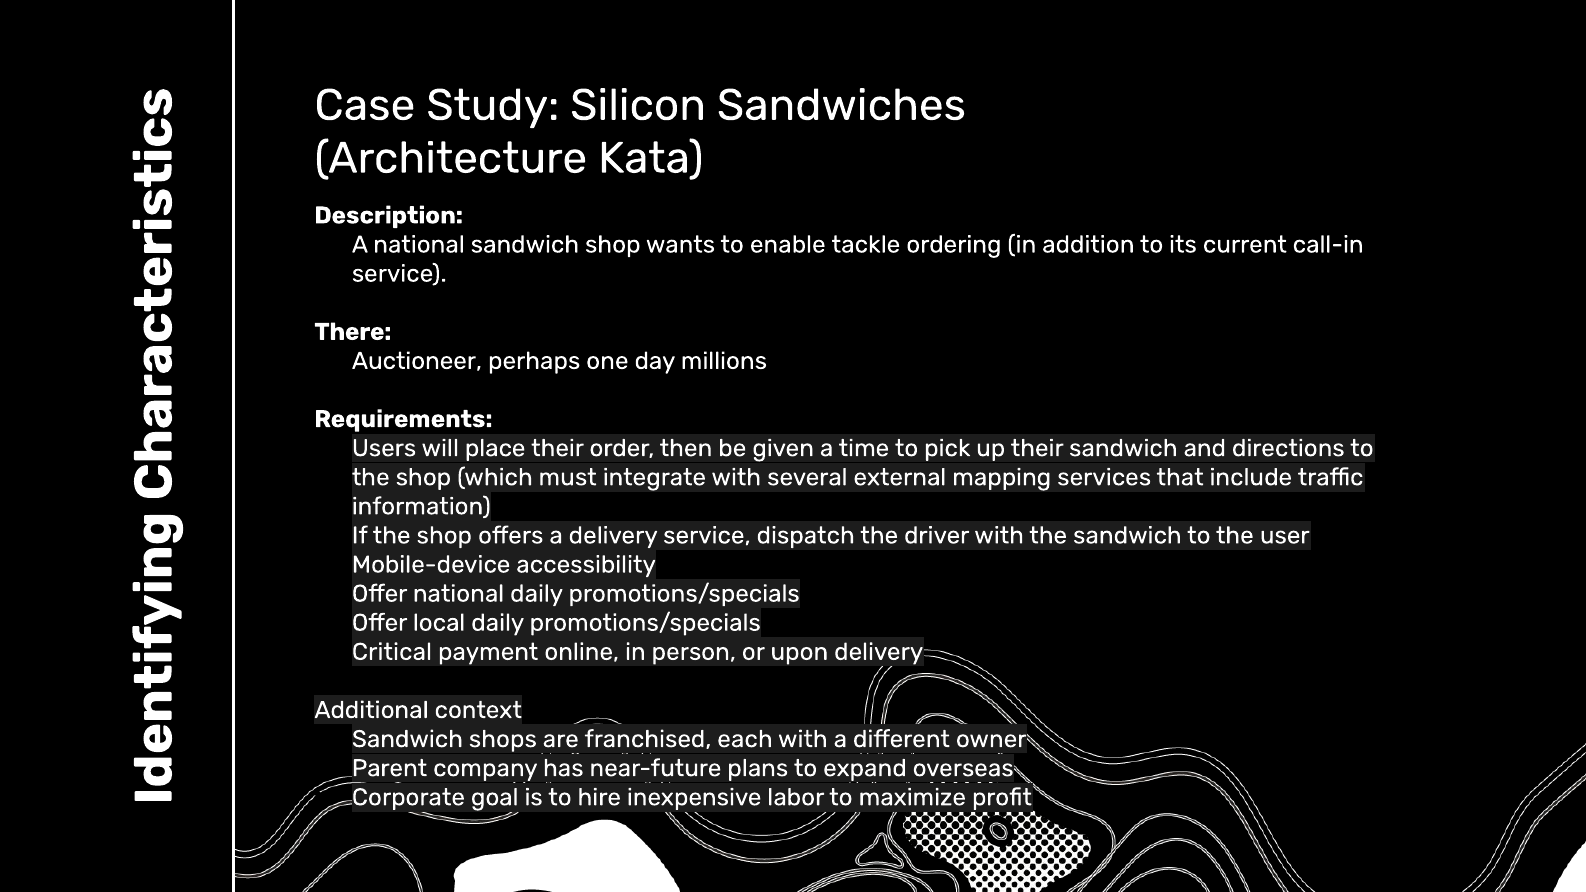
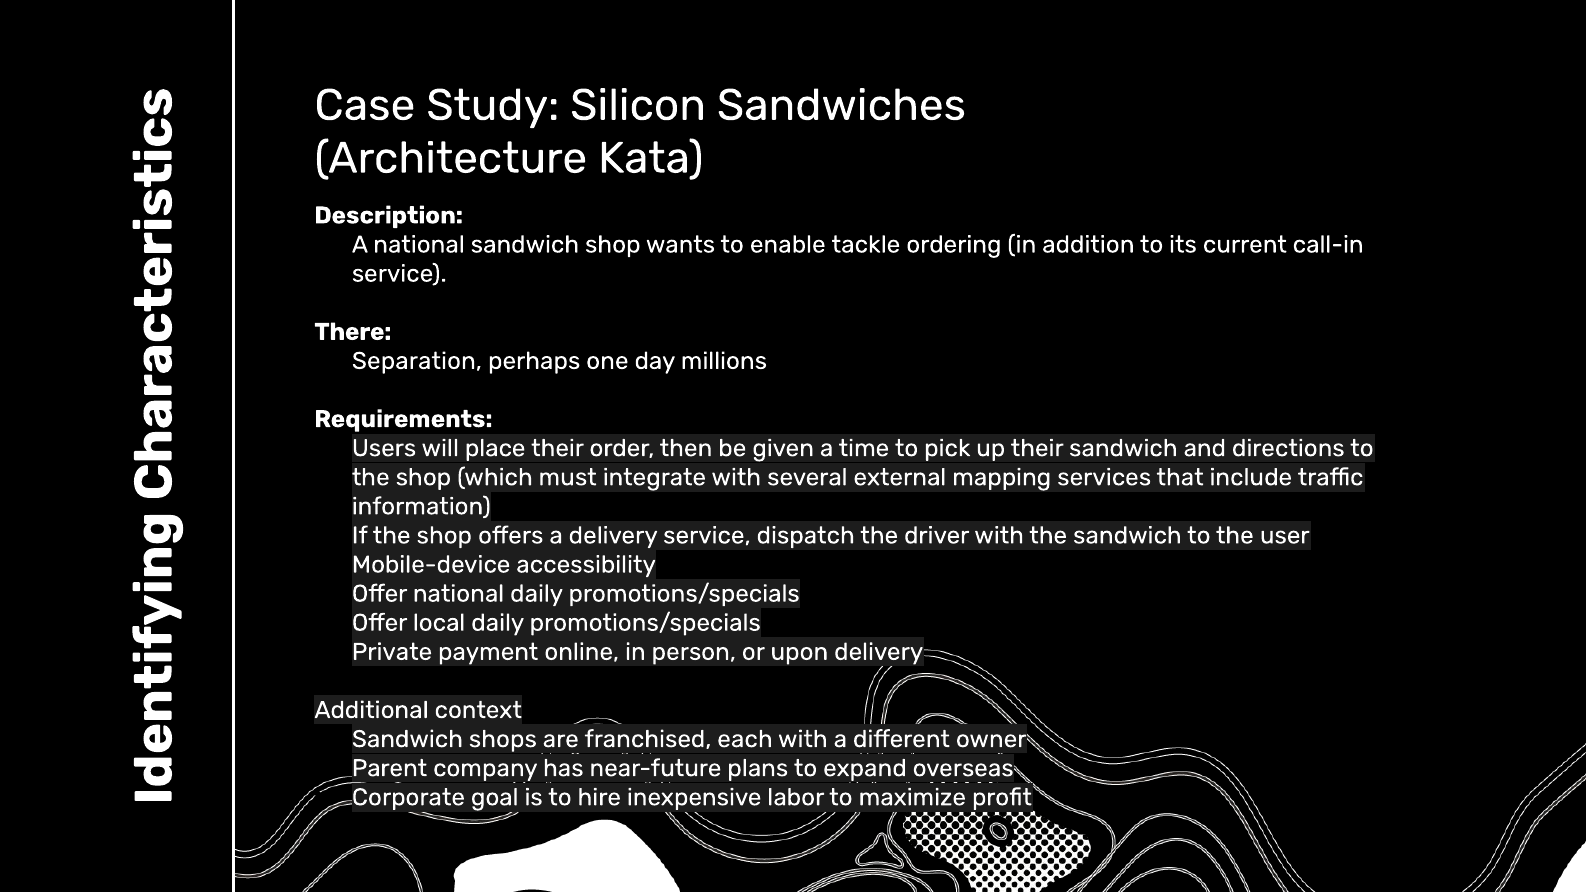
Auctioneer: Auctioneer -> Separation (417, 361)
Critical: Critical -> Private (392, 652)
